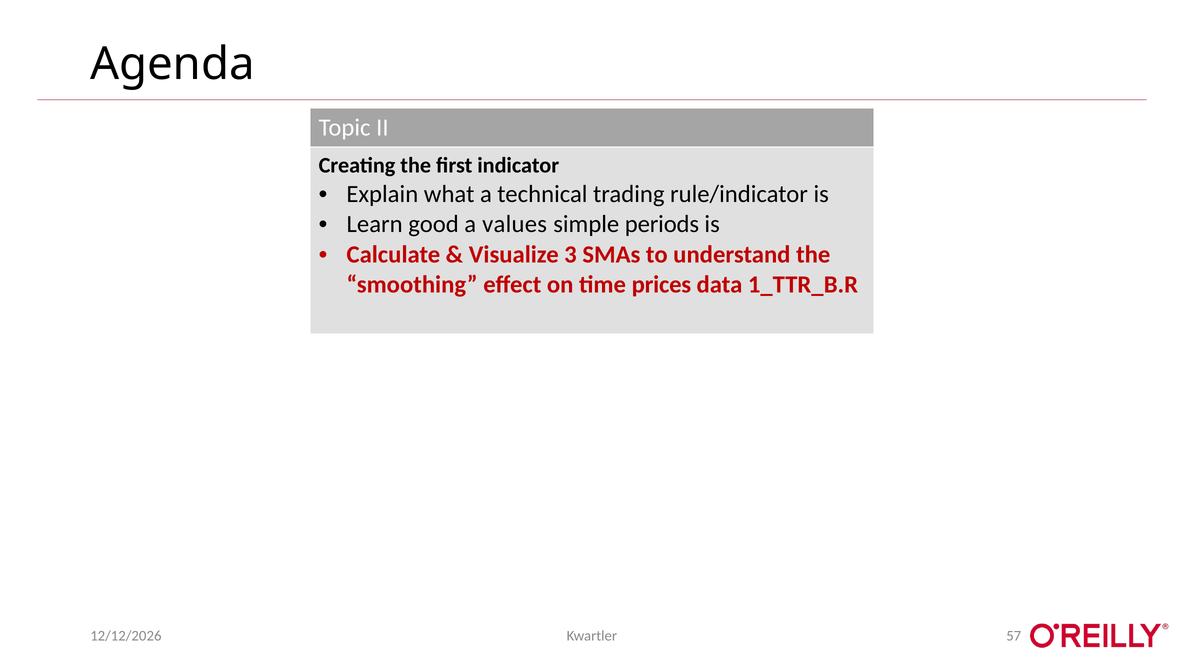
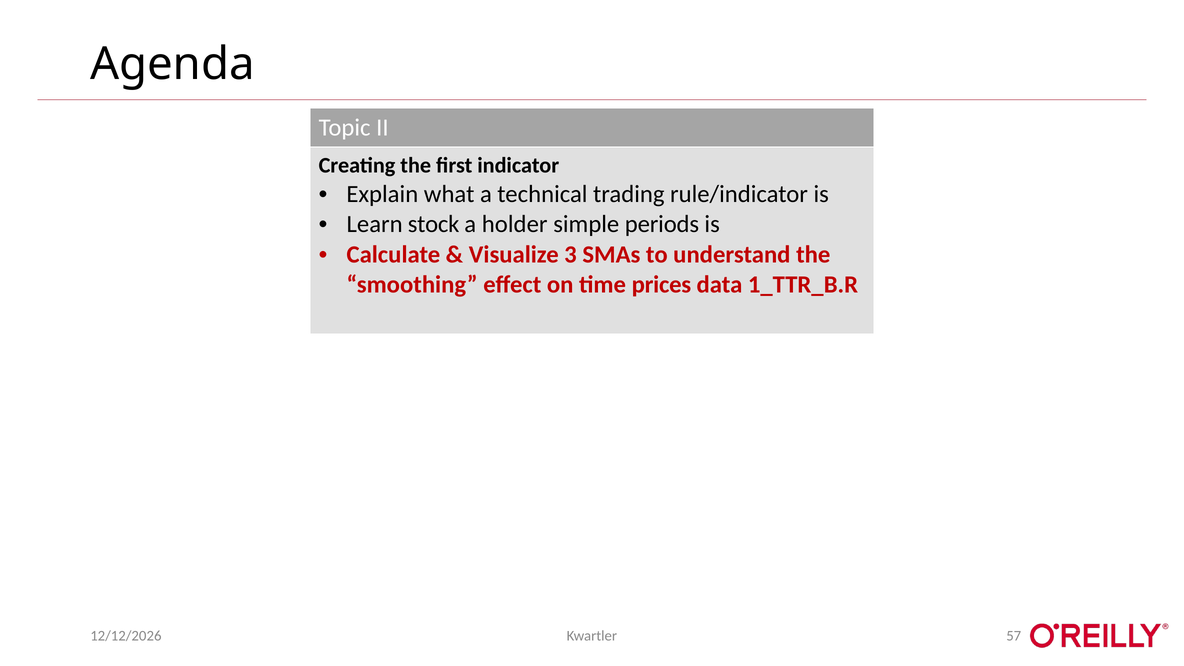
good: good -> stock (434, 224)
values: values -> holder (515, 224)
